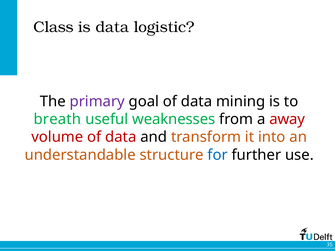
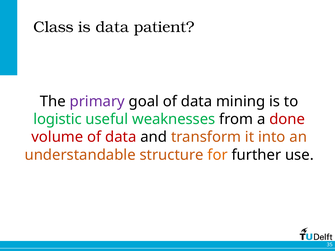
logistic: logistic -> patient (164, 27)
breath: breath -> logistic (58, 119)
away: away -> done (287, 119)
for colour: blue -> orange (218, 155)
